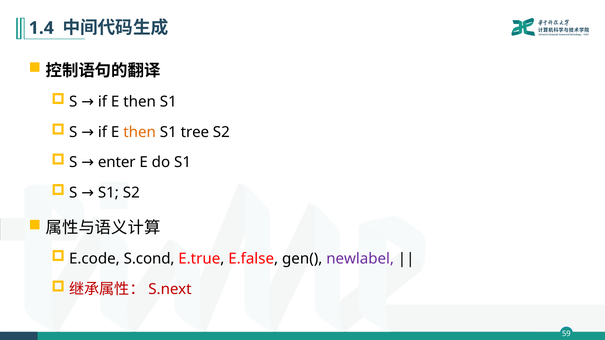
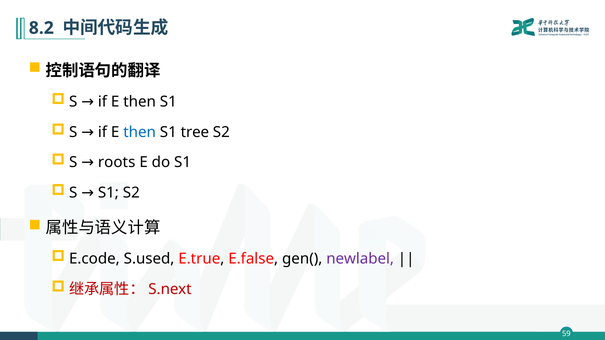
1.4: 1.4 -> 8.2 (41, 28)
then colour: orange -> blue (140, 132)
enter: enter -> roots (117, 163)
S.cond: S.cond -> S.used (149, 259)
